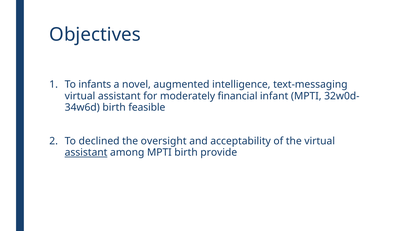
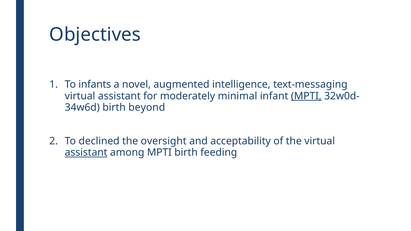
financial: financial -> minimal (238, 96)
MPTI underline: none -> present (306, 96)
feasible: feasible -> beyond (147, 108)
provide: provide -> feeding (219, 153)
